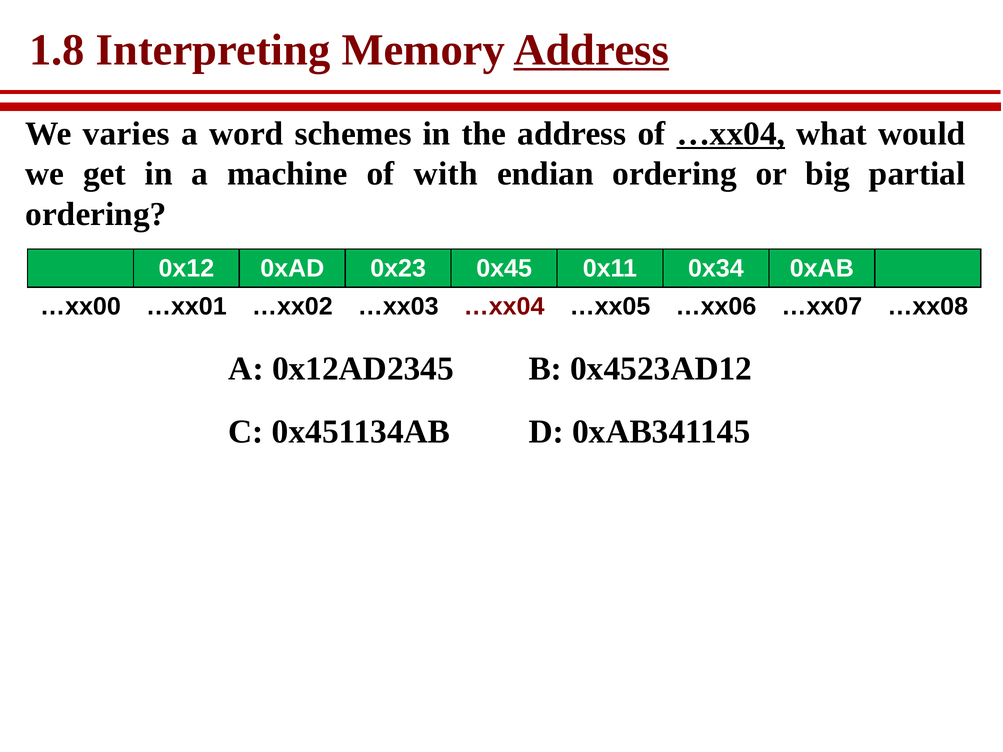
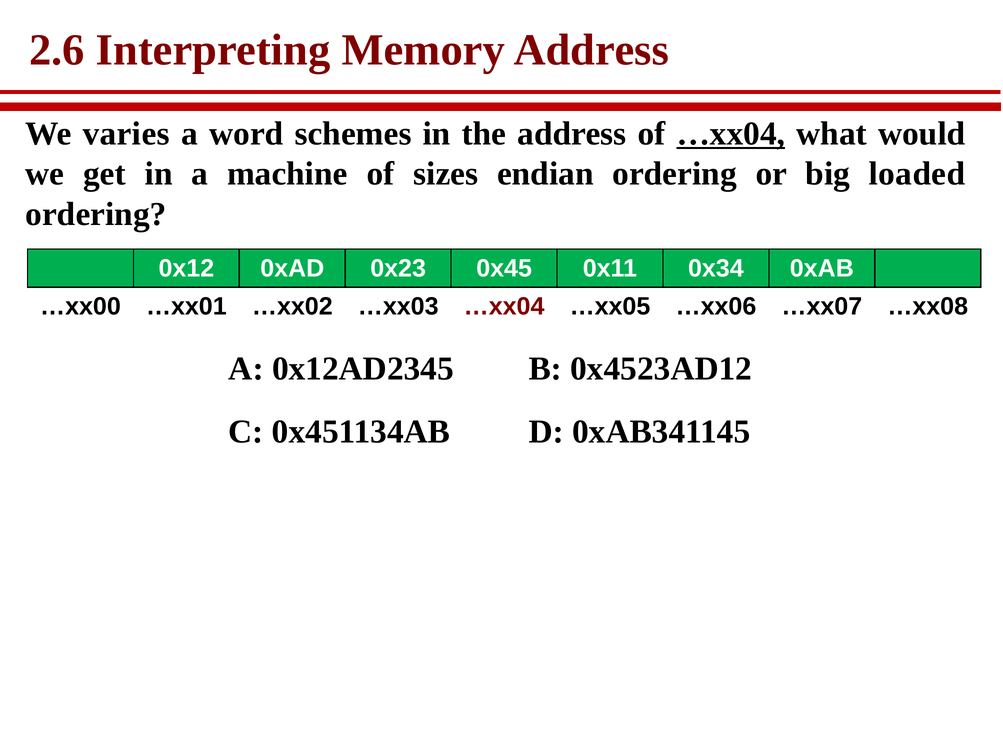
1.8: 1.8 -> 2.6 (57, 50)
Address underline: present -> none (591, 50)
with: with -> sizes (446, 174)
partial: partial -> loaded (917, 174)
